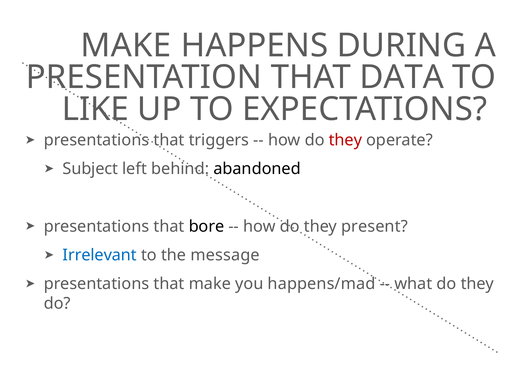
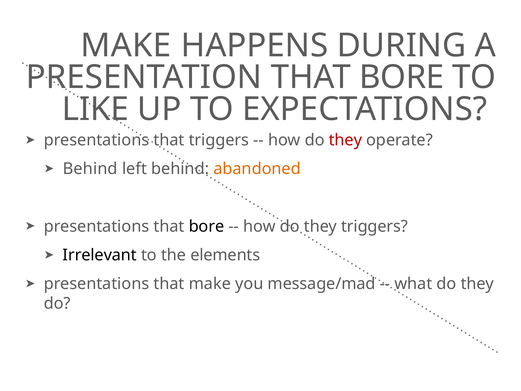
PRESENTATION THAT DATA: DATA -> BORE (402, 77)
Subject: Subject -> Behind (90, 169)
abandoned colour: black -> orange (257, 169)
they present: present -> triggers (375, 226)
Irrelevant colour: blue -> black (100, 255)
message: message -> elements (225, 255)
happens/mad: happens/mad -> message/mad (322, 284)
